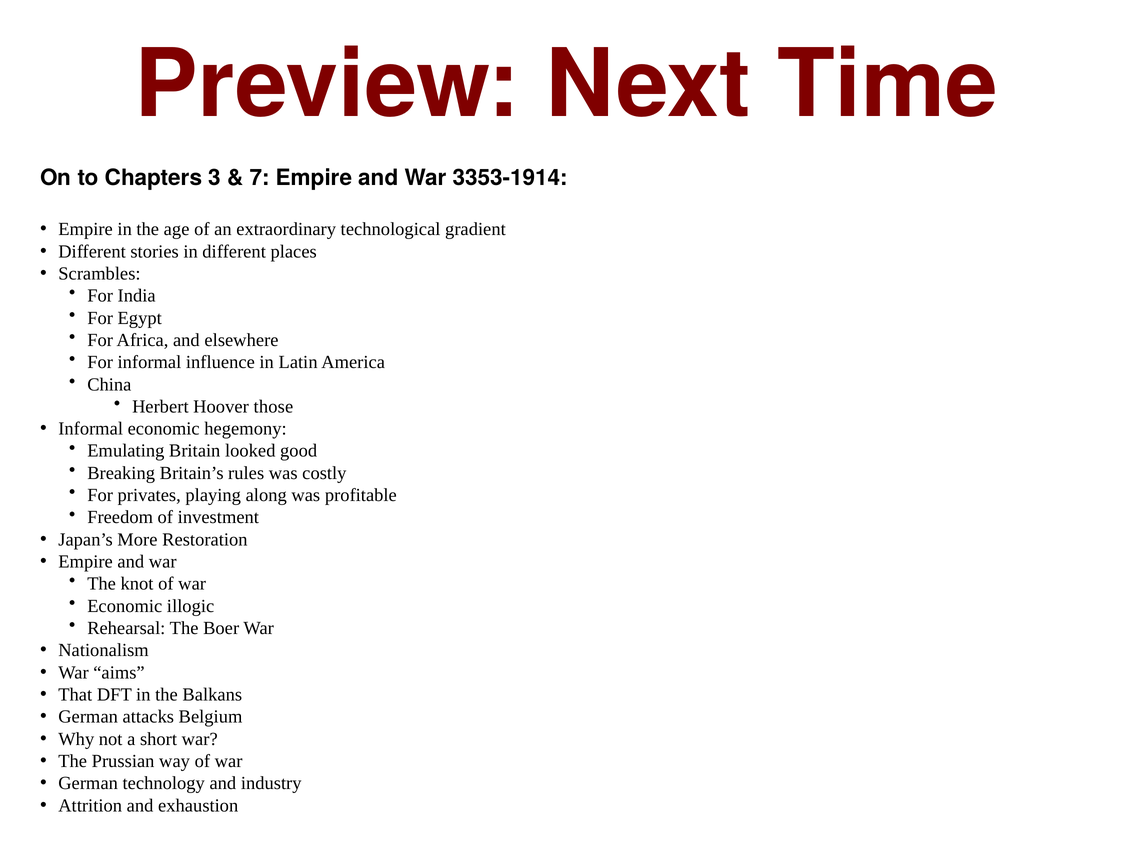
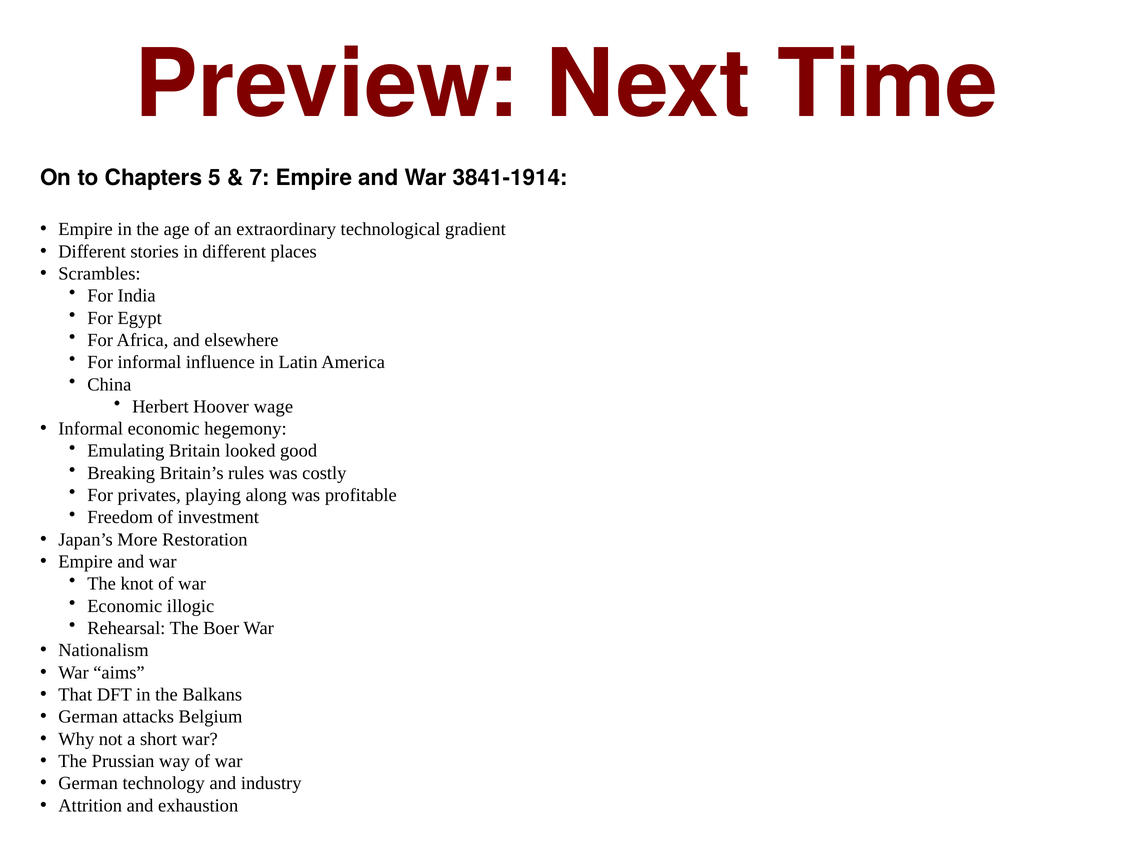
3: 3 -> 5 (215, 178)
3353-1914: 3353-1914 -> 3841-1914 (510, 178)
those: those -> wage (273, 407)
